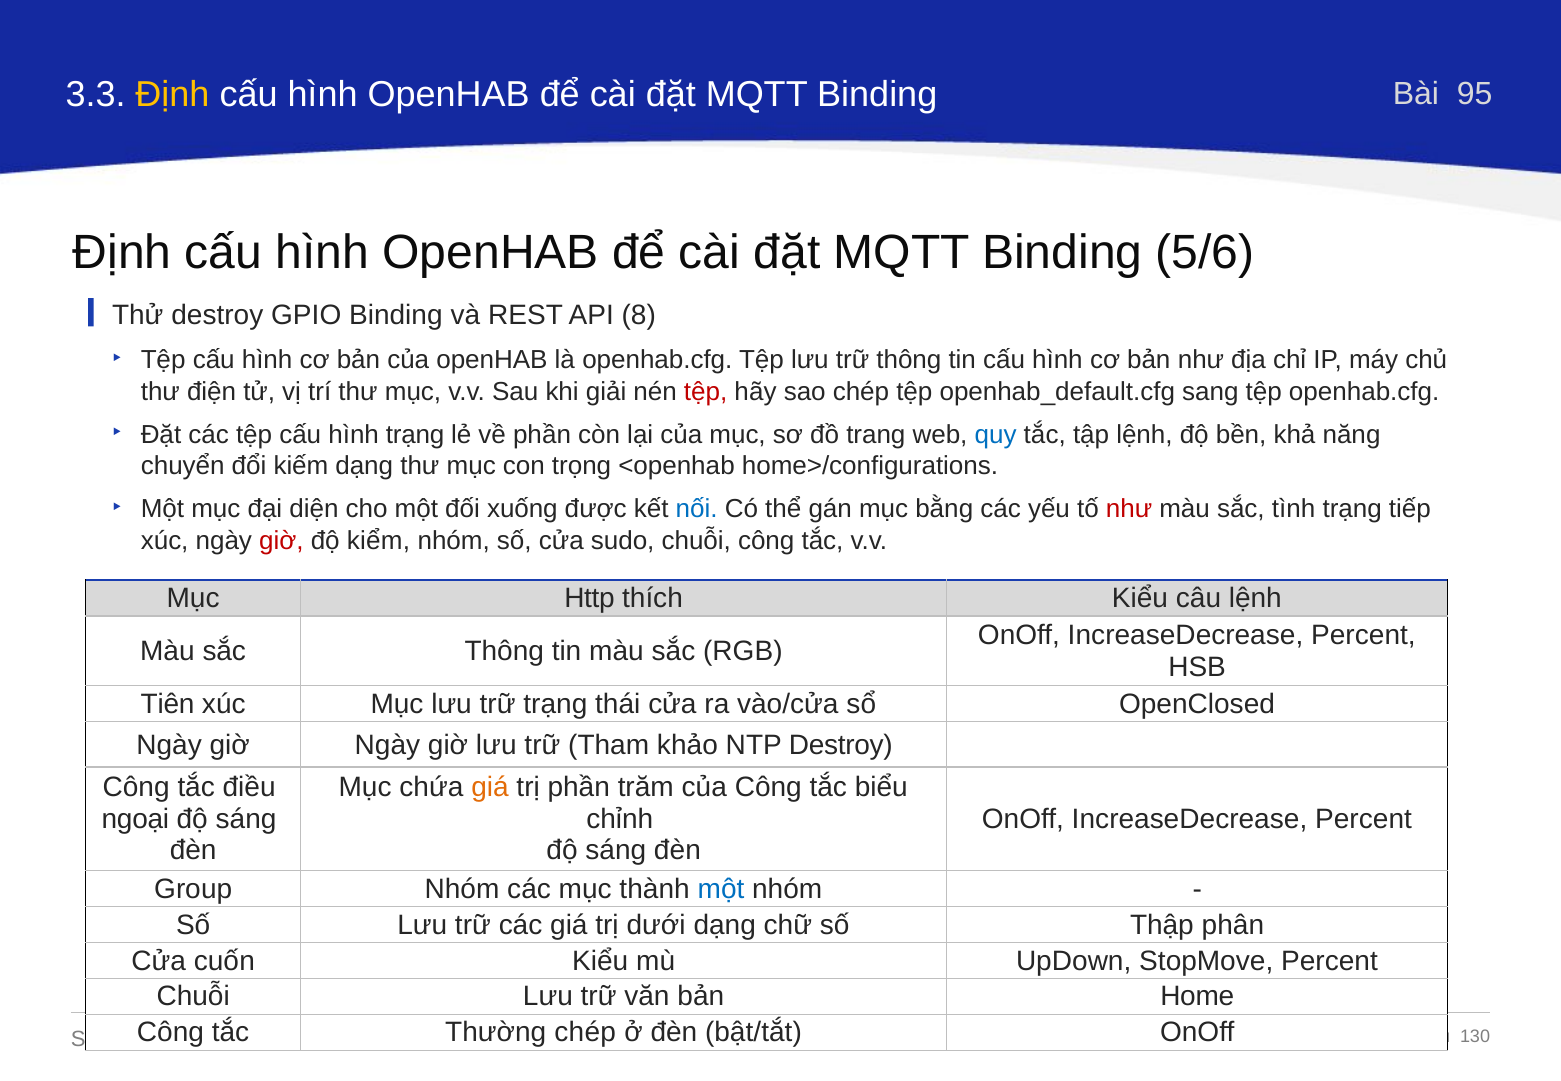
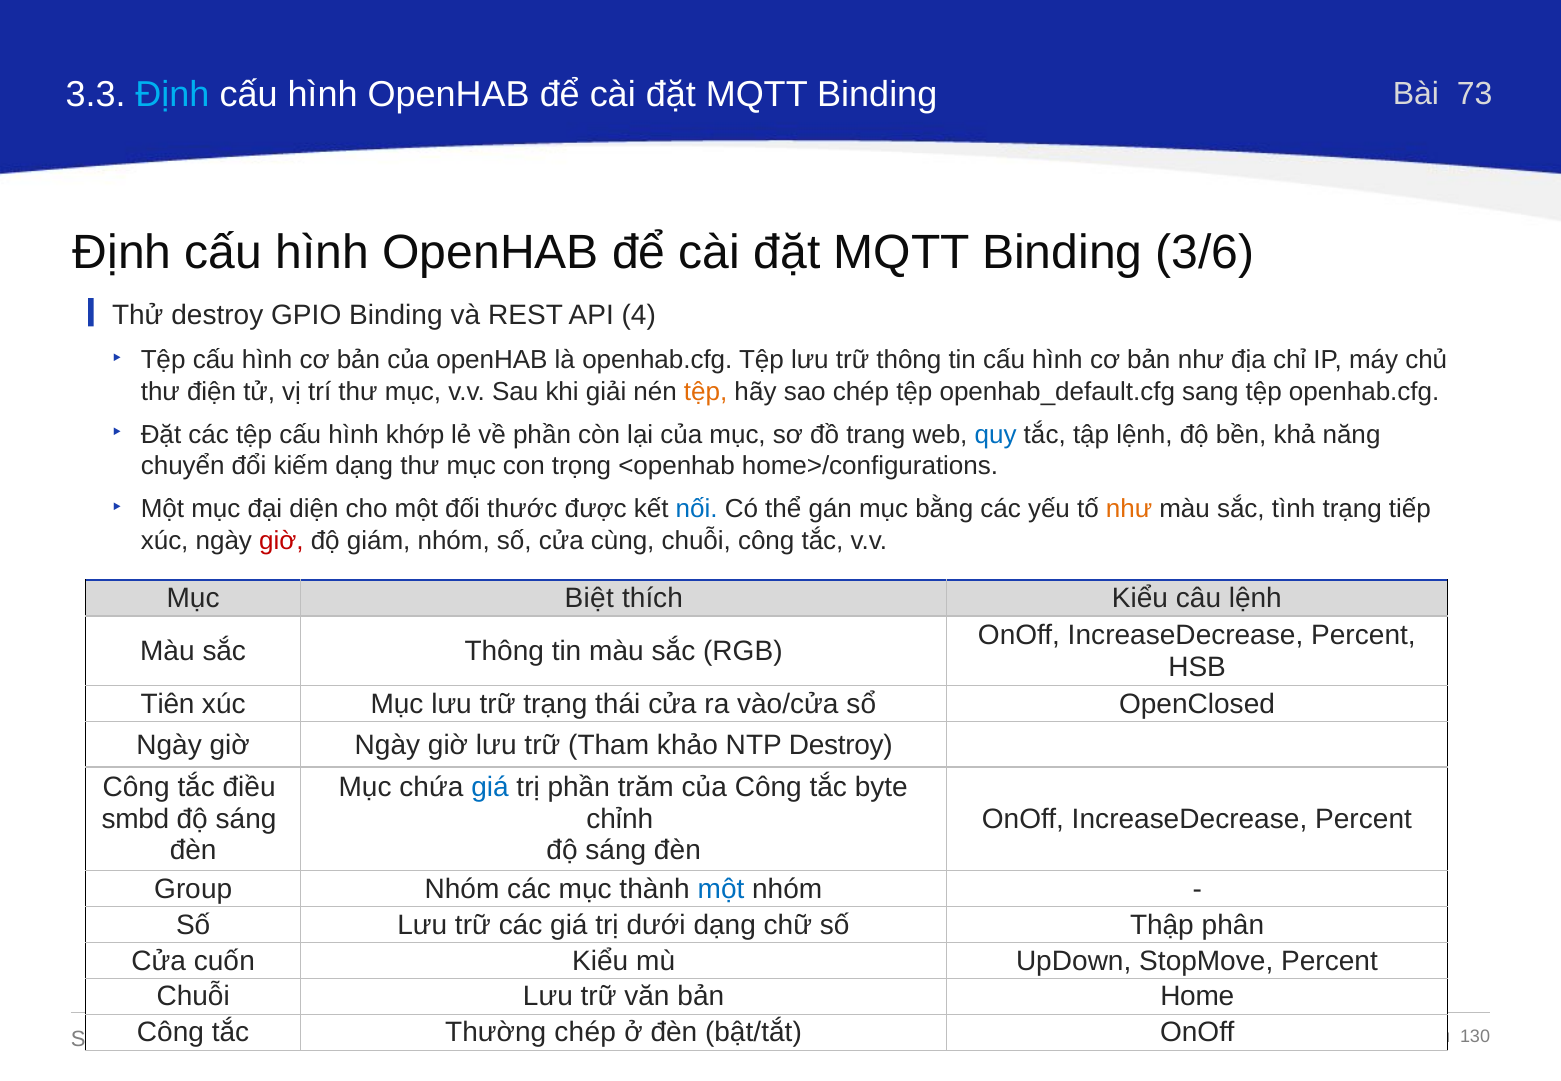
Định colour: yellow -> light blue (172, 95)
95: 95 -> 73 (1475, 94)
5/6: 5/6 -> 3/6 (1205, 252)
API 8: 8 -> 4 (639, 315)
tệp colour: red -> orange (706, 392)
hình trạng: trạng -> khớp (415, 435)
xuống: xuống -> thước (522, 509)
như colour: red -> orange (1129, 509)
kiểm: kiểm -> giám (379, 541)
sudo: sudo -> cùng (623, 541)
Http: Http -> Biệt (589, 598)
giá colour: orange -> blue (490, 788)
biểu: biểu -> byte (881, 788)
ngoại: ngoại -> smbd (135, 819)
